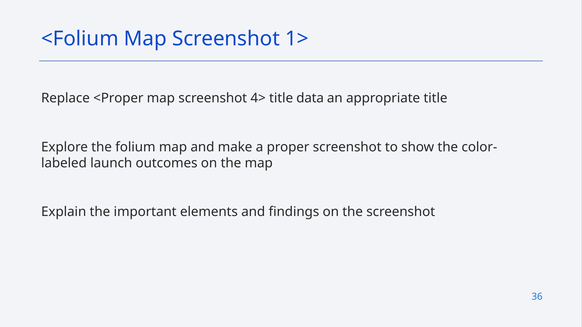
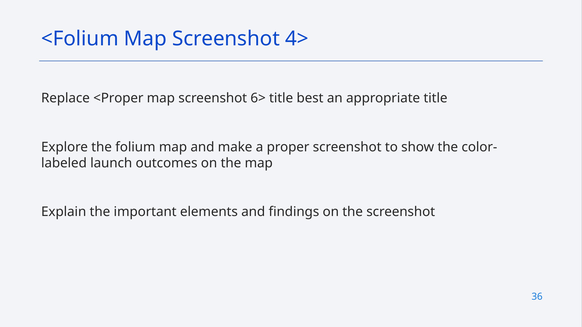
1>: 1> -> 4> (297, 39)
4>: 4> -> 6> (258, 98)
data: data -> best (310, 98)
